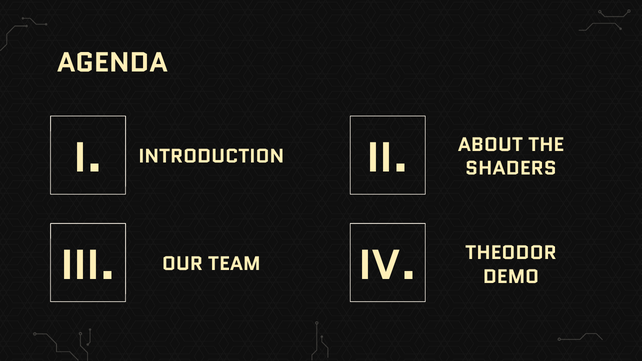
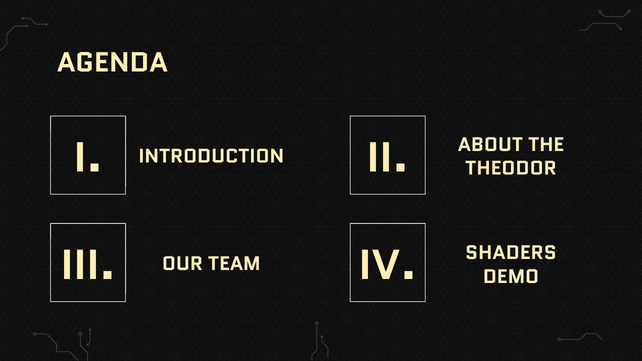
SHADERS: SHADERS -> THEODOR (511, 168)
THEODOR: THEODOR -> SHADERS (511, 253)
